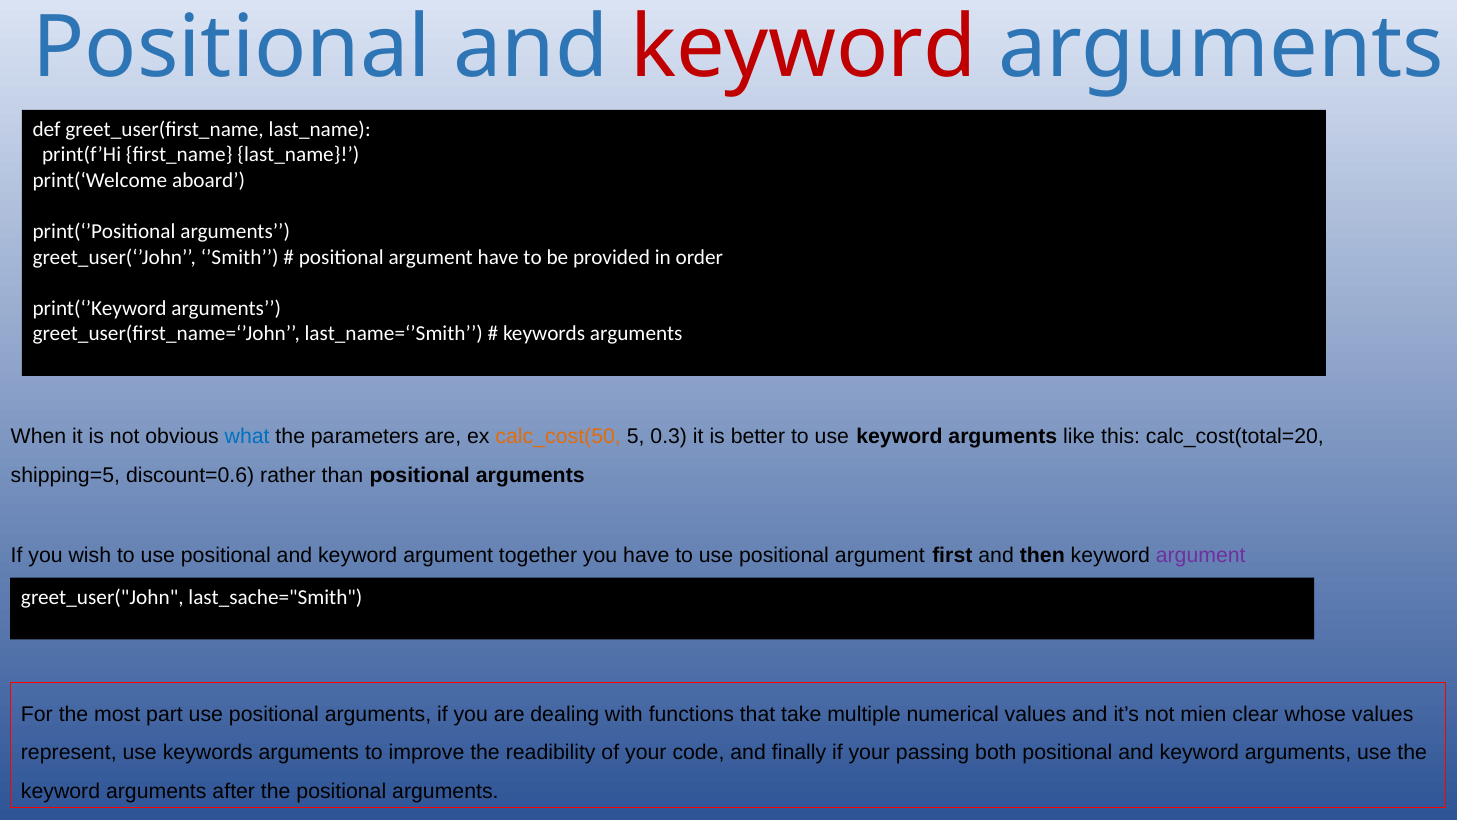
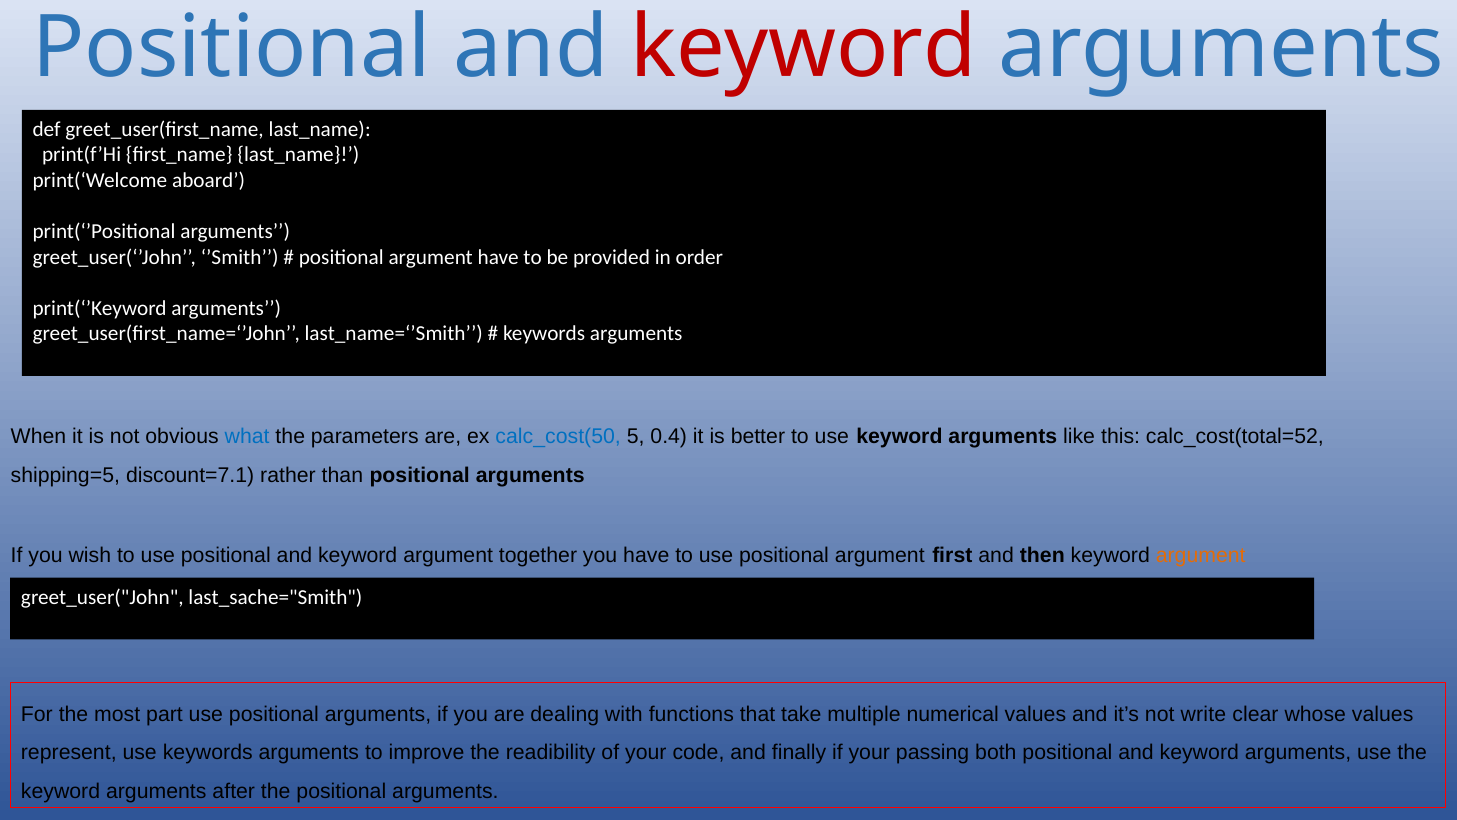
calc_cost(50 colour: orange -> blue (558, 437)
0.3: 0.3 -> 0.4 (669, 437)
calc_cost(total=20: calc_cost(total=20 -> calc_cost(total=52 (1235, 437)
discount=0.6: discount=0.6 -> discount=7.1 (190, 475)
argument colour: purple -> orange (1201, 555)
mien: mien -> write (1203, 714)
